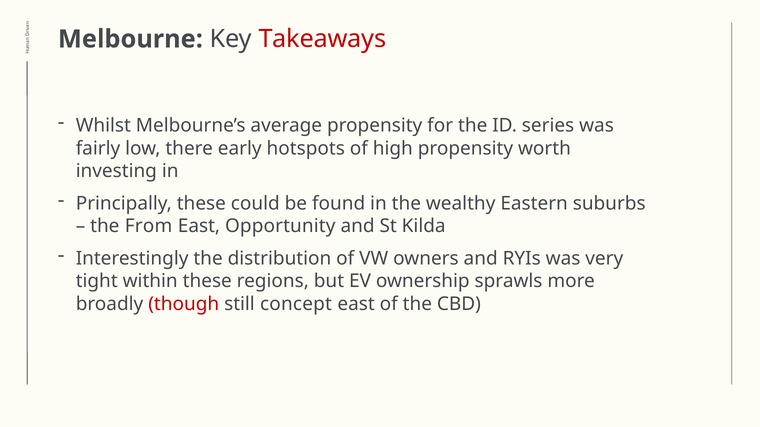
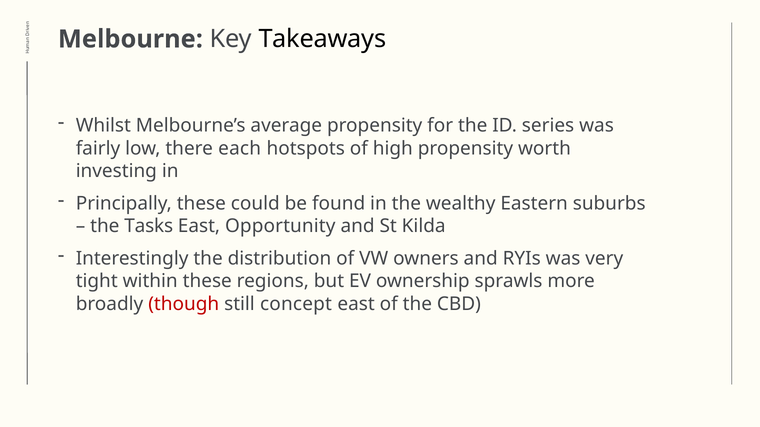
Takeaways colour: red -> black (322, 39)
early: early -> each (240, 149)
From: From -> Tasks (149, 226)
